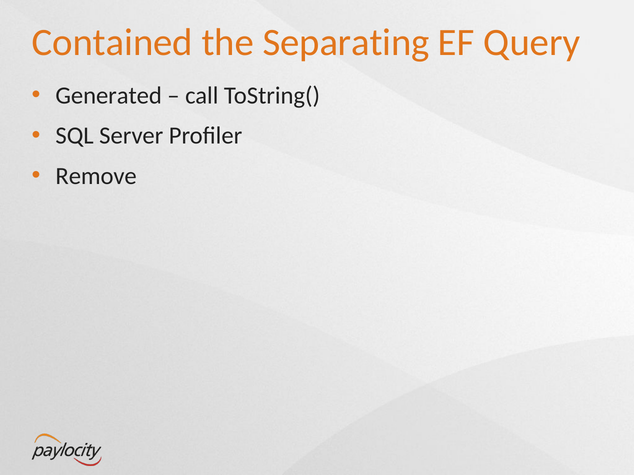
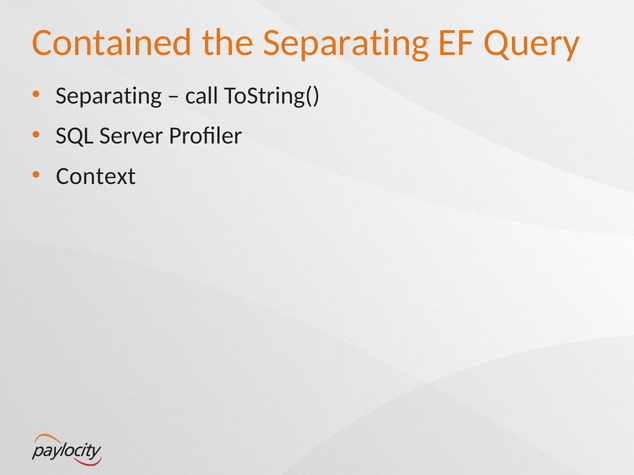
Generated: Generated -> Separating (109, 96)
Remove: Remove -> Context (96, 176)
